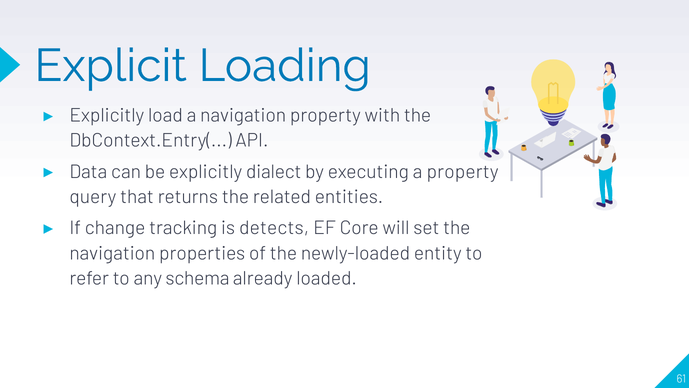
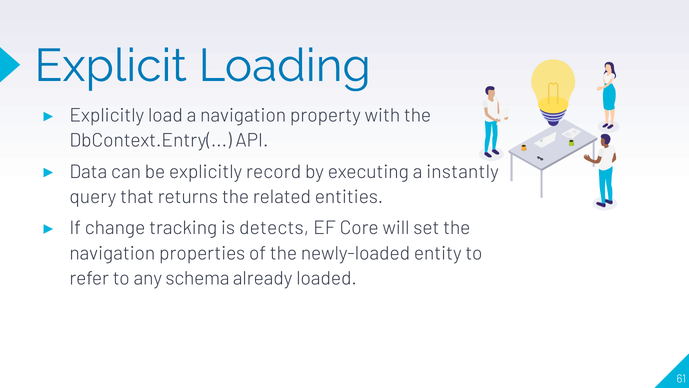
dialect: dialect -> record (274, 171)
a property: property -> instantly (463, 171)
